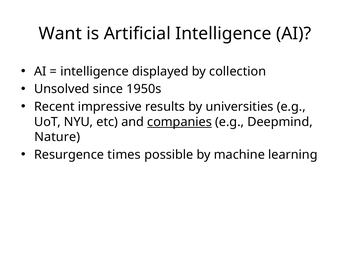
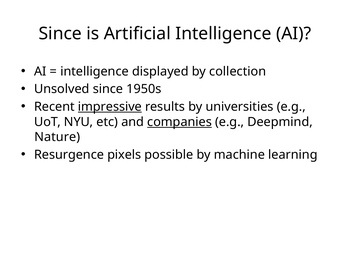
Want: Want -> Since (60, 34)
impressive underline: none -> present (110, 107)
times: times -> pixels (124, 155)
